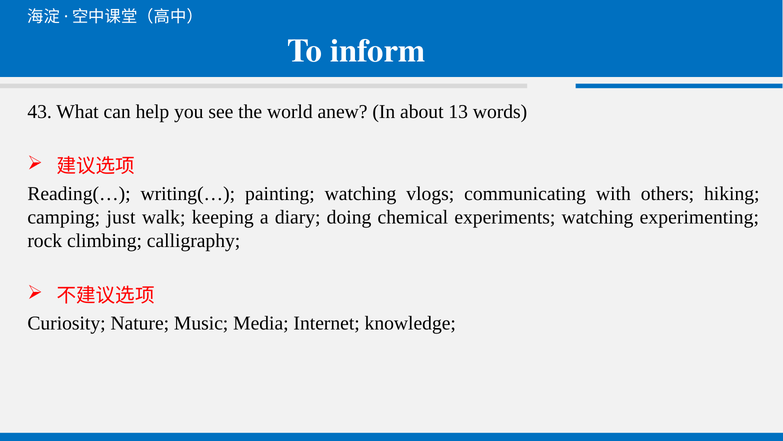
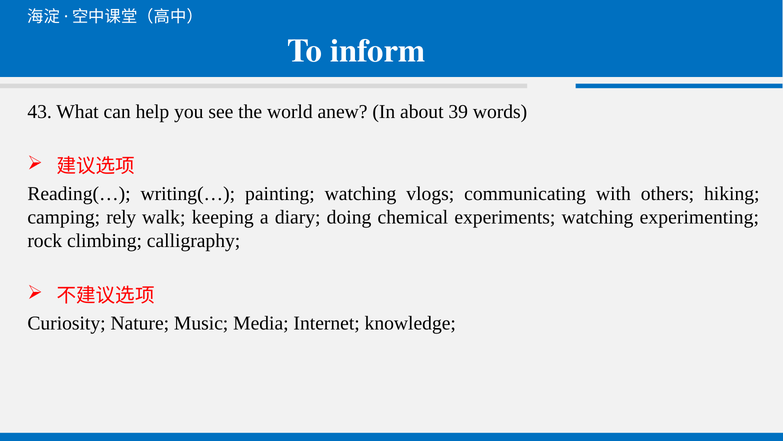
13: 13 -> 39 (458, 111)
just: just -> rely (121, 217)
